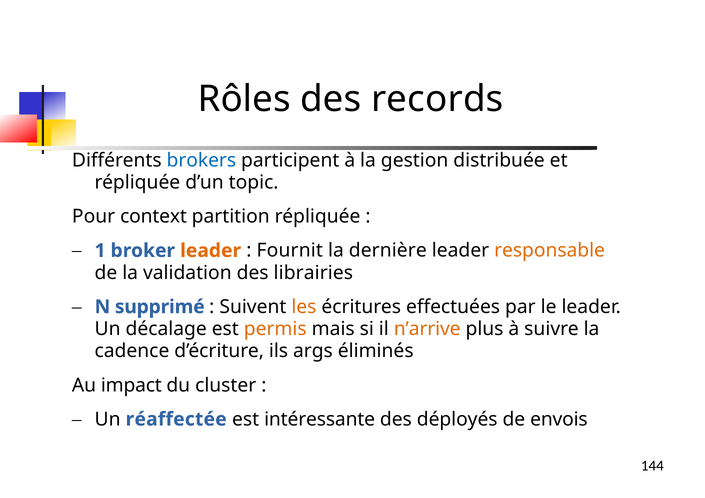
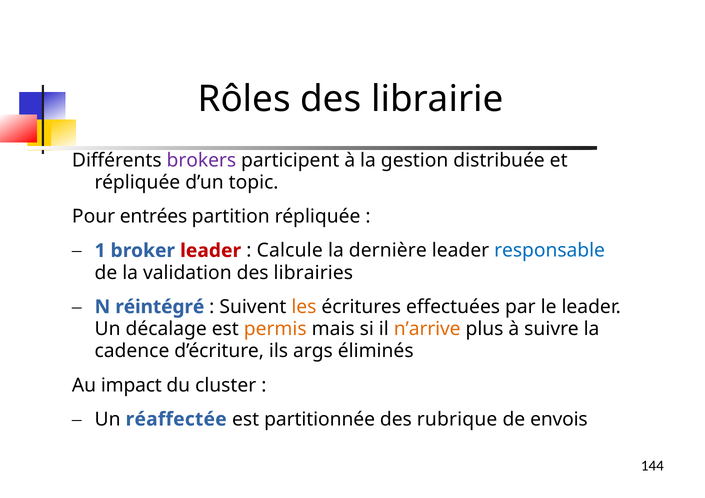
records: records -> librairie (437, 99)
brokers colour: blue -> purple (201, 161)
context: context -> entrées (154, 217)
leader colour: orange -> red (211, 251)
Fournit: Fournit -> Calcule (290, 251)
responsable colour: orange -> blue (550, 251)
supprimé: supprimé -> réintégré (160, 307)
intéressante: intéressante -> partitionnée (320, 420)
déployés: déployés -> rubrique (457, 420)
